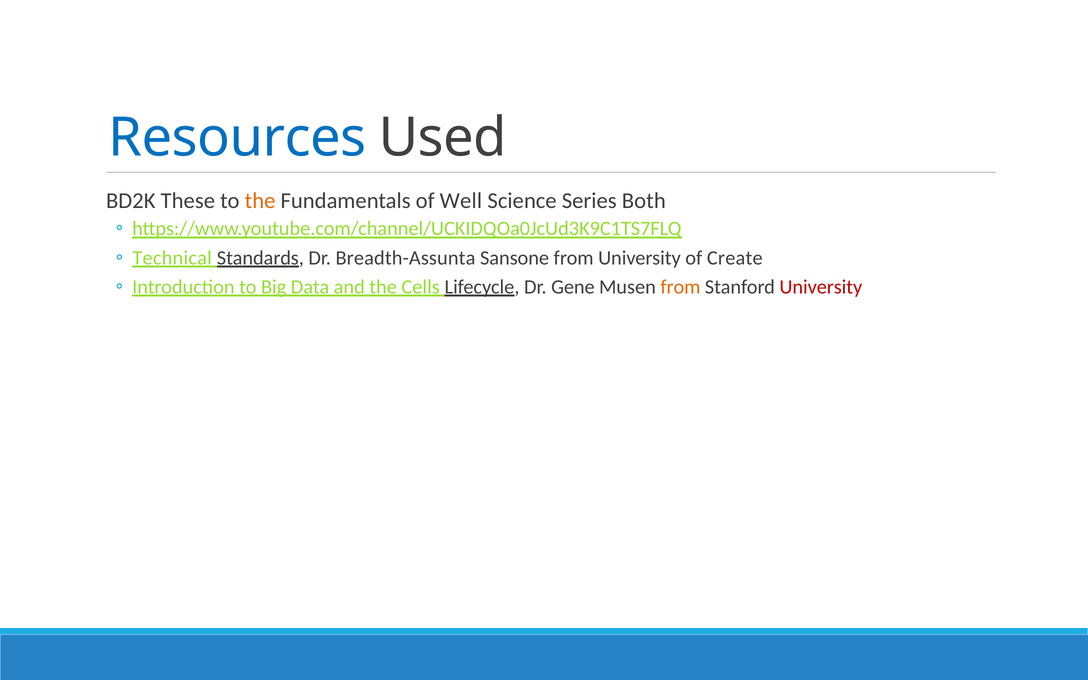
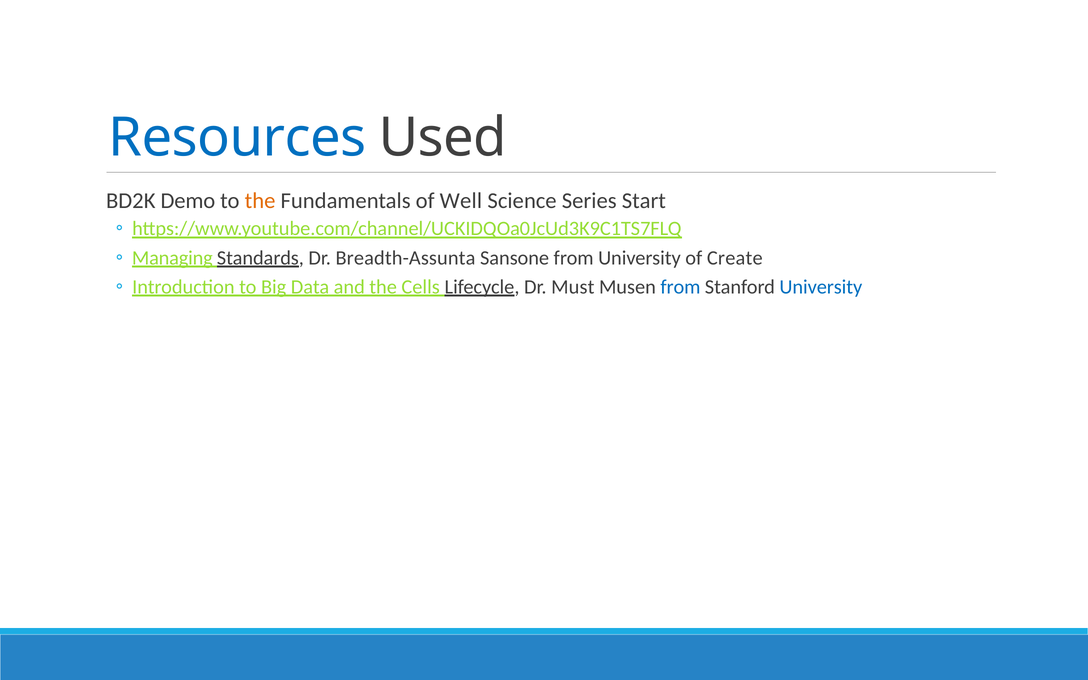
These: These -> Demo (188, 201)
Both: Both -> Start (644, 201)
Technical: Technical -> Managing (172, 258)
Gene: Gene -> Must (573, 287)
from colour: orange -> blue (680, 287)
University colour: red -> blue (821, 287)
